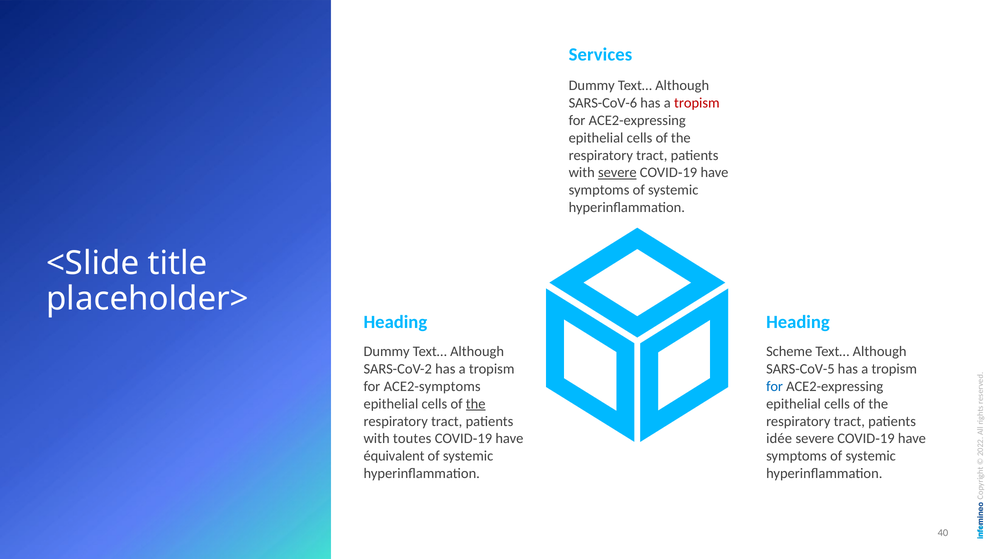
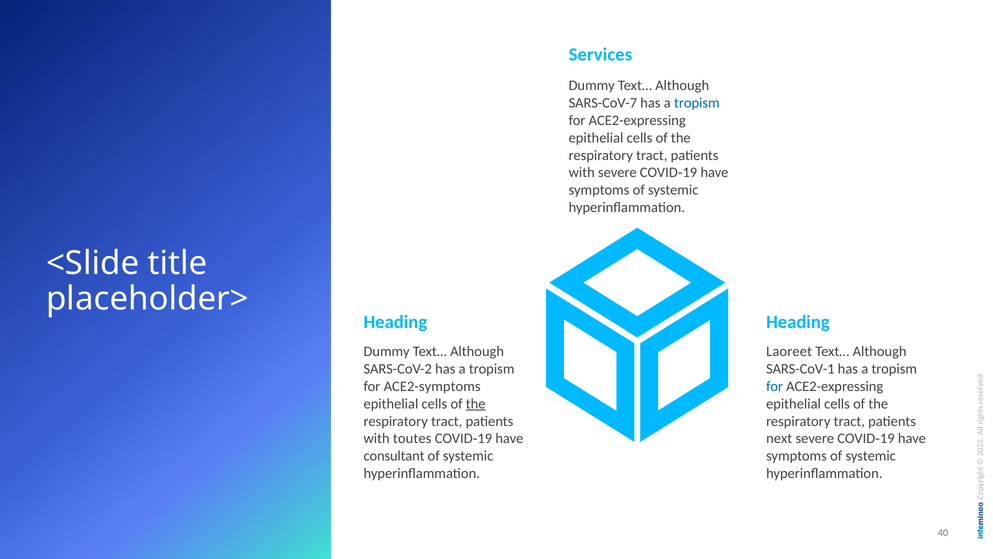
SARS-CoV-6: SARS-CoV-6 -> SARS-CoV-7 (603, 103)
tropism colour: red -> blue (697, 103)
severe underline: present -> none (617, 173)
Scheme: Scheme -> Laoreet (789, 351)
SARS-CoV-5: SARS-CoV-5 -> SARS-CoV-1 (800, 369)
idée: idée -> next (779, 438)
équivalent: équivalent -> consultant (394, 456)
